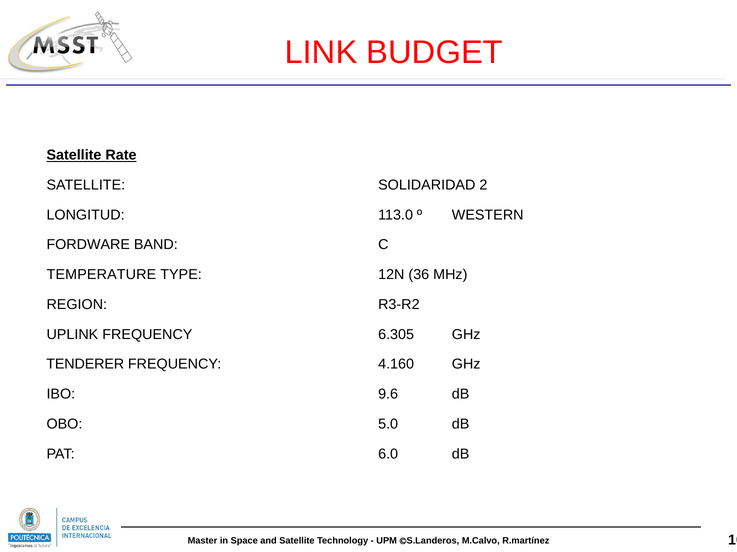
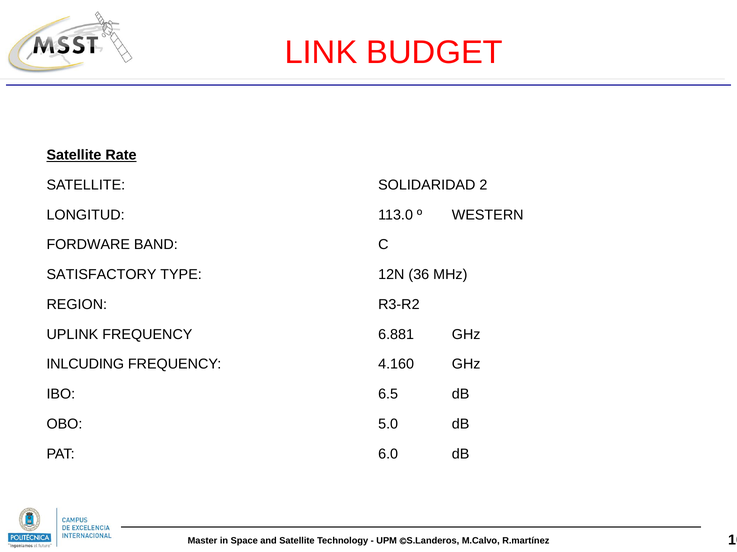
TEMPERATURE: TEMPERATURE -> SATISFACTORY (102, 275)
6.305: 6.305 -> 6.881 (396, 335)
TENDERER: TENDERER -> INLCUDING (85, 365)
9.6: 9.6 -> 6.5 (388, 395)
